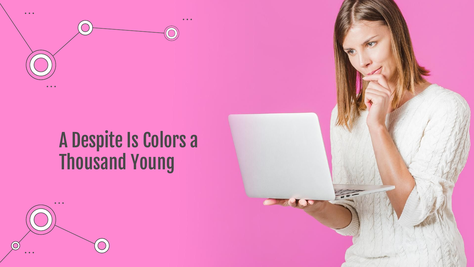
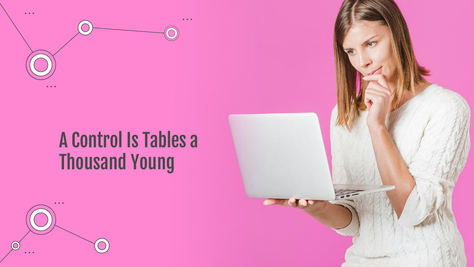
Despite: Despite -> Control (97, 141)
Colors: Colors -> Tables (165, 141)
